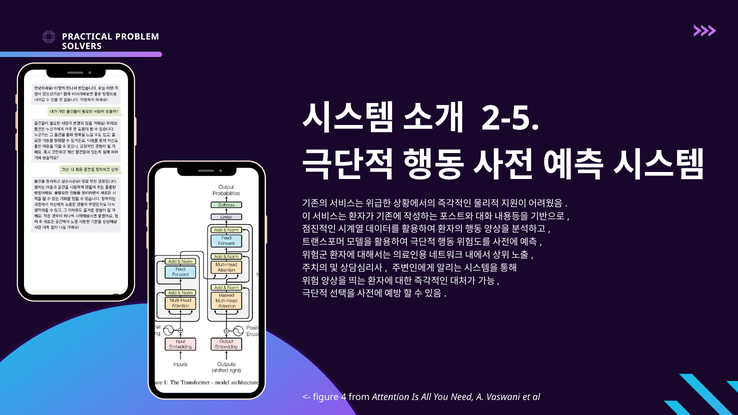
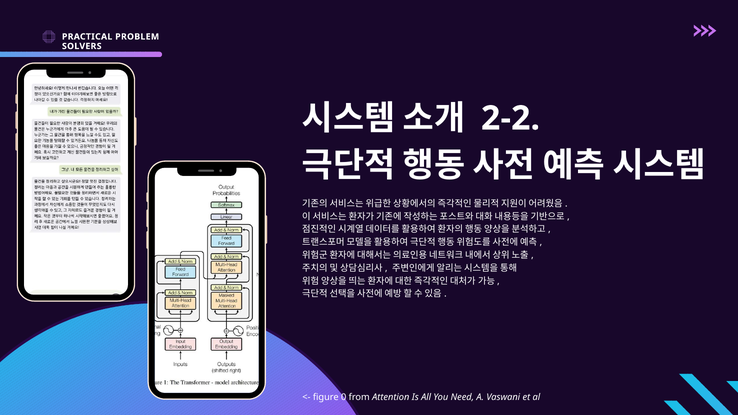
2-5: 2-5 -> 2-2 (510, 118)
4: 4 -> 0 (344, 397)
